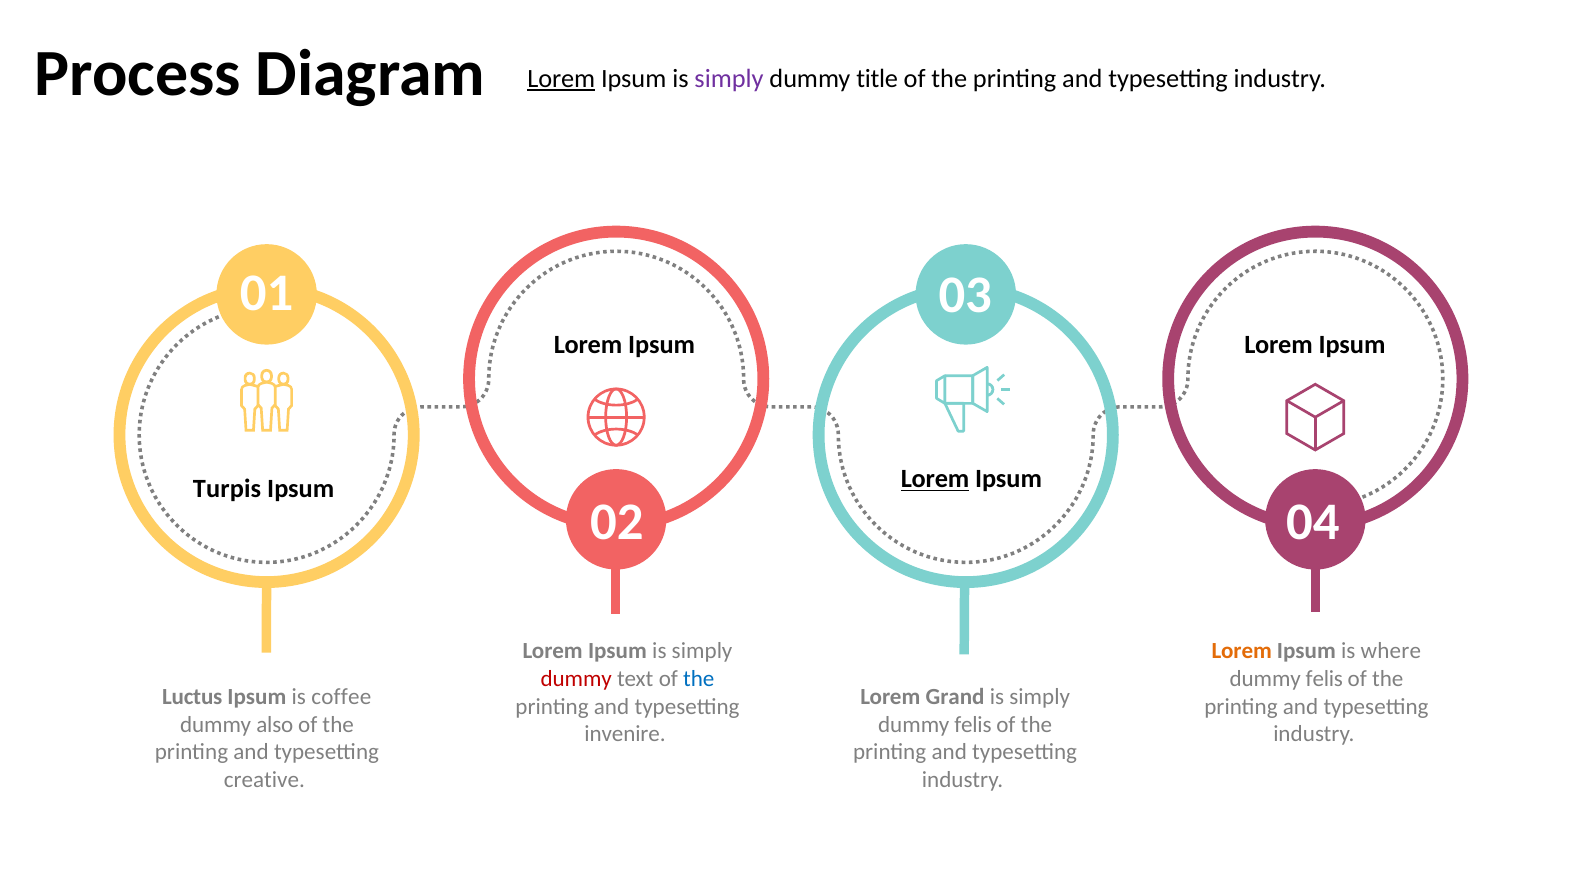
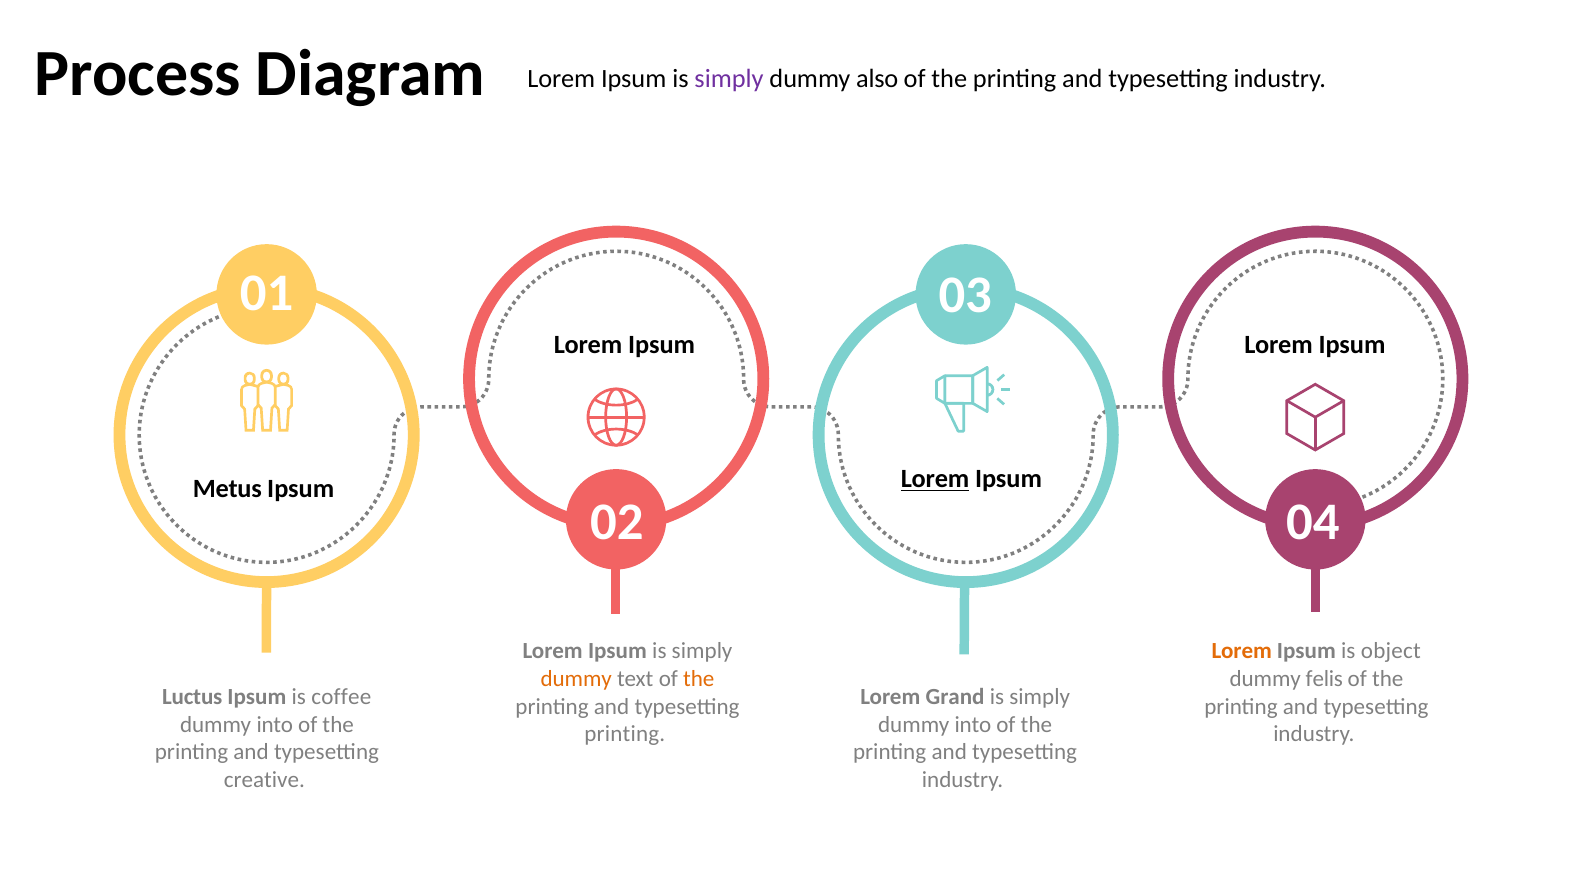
Lorem underline: present -> none (561, 79)
title: title -> also (877, 79)
Turpis: Turpis -> Metus (227, 489)
where: where -> object (1391, 651)
dummy colour: red -> orange (576, 679)
the colour: blue -> orange (699, 679)
also: also -> into (275, 725)
felis: felis -> into (973, 725)
invenire: invenire -> printing (625, 734)
